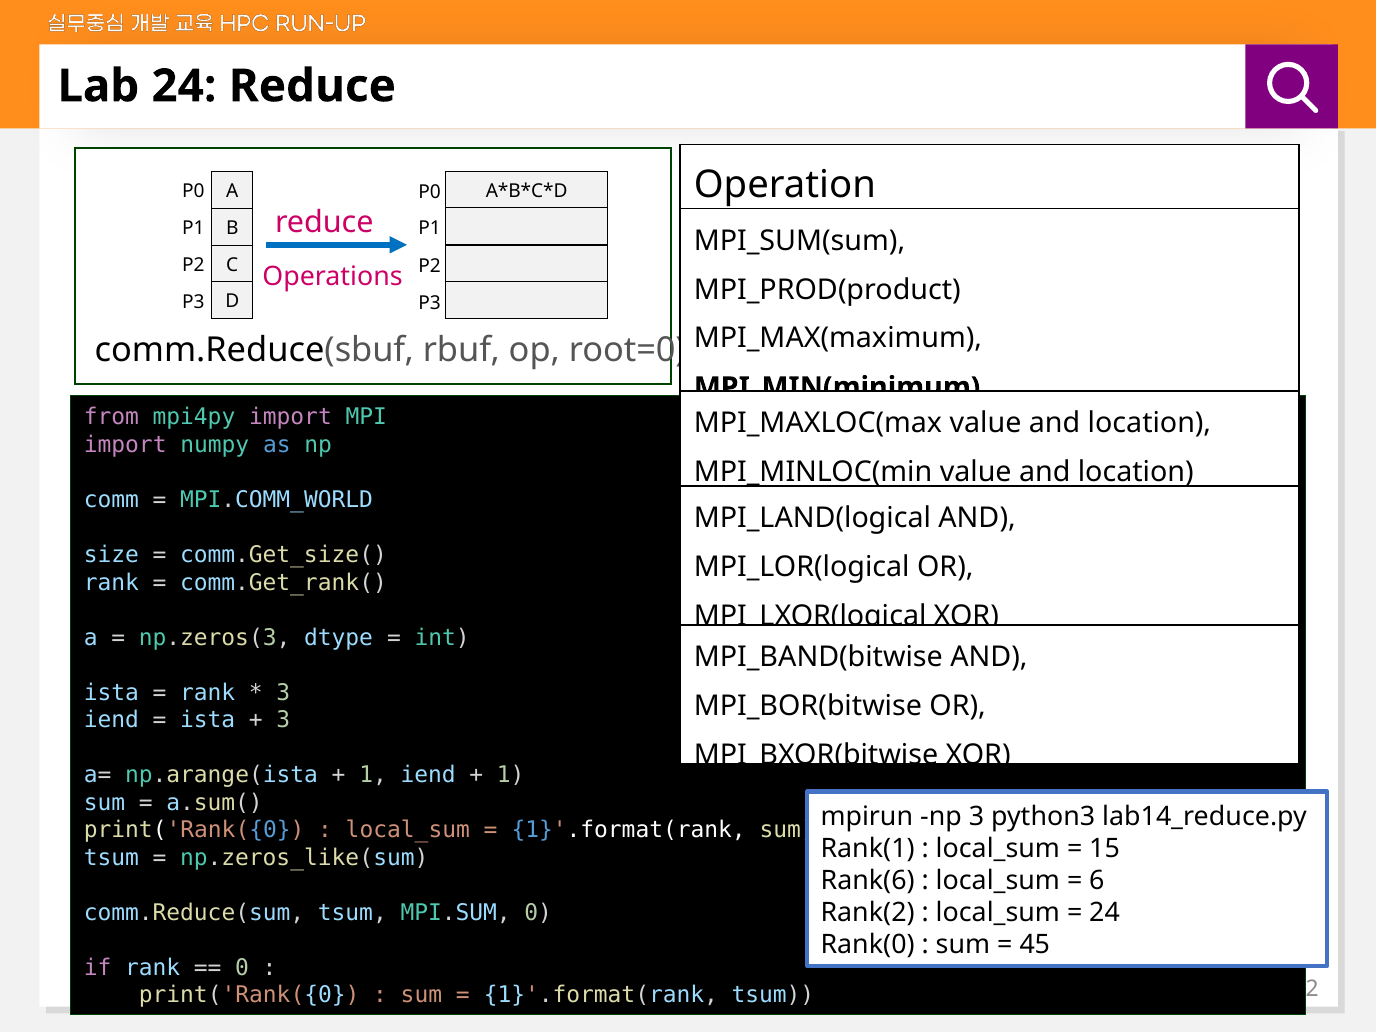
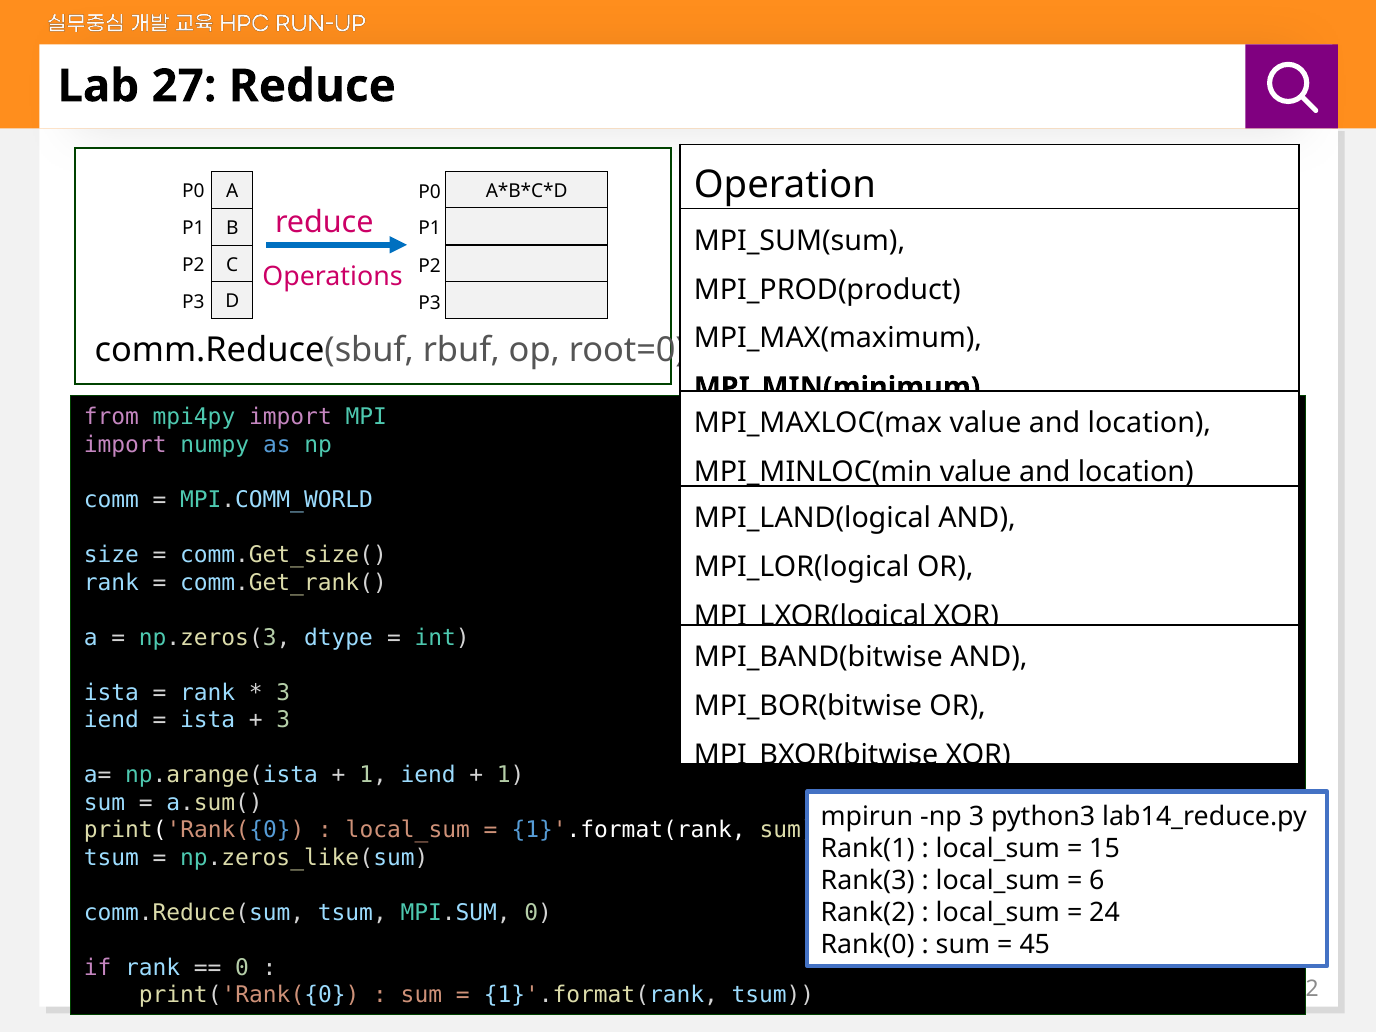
Lab 24: 24 -> 27 (184, 86)
Rank(6: Rank(6 -> Rank(3 (868, 881)
